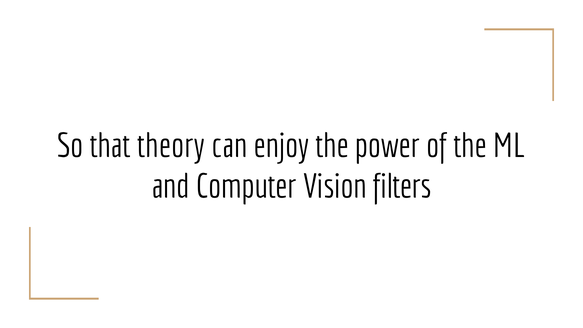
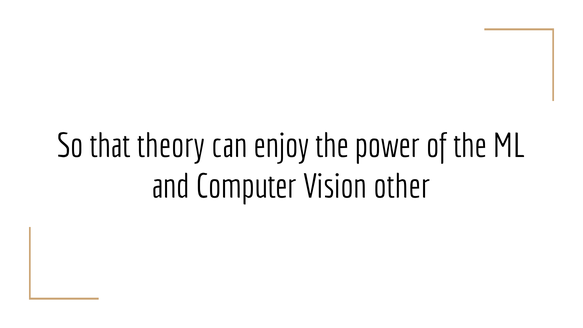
filters: filters -> other (402, 187)
